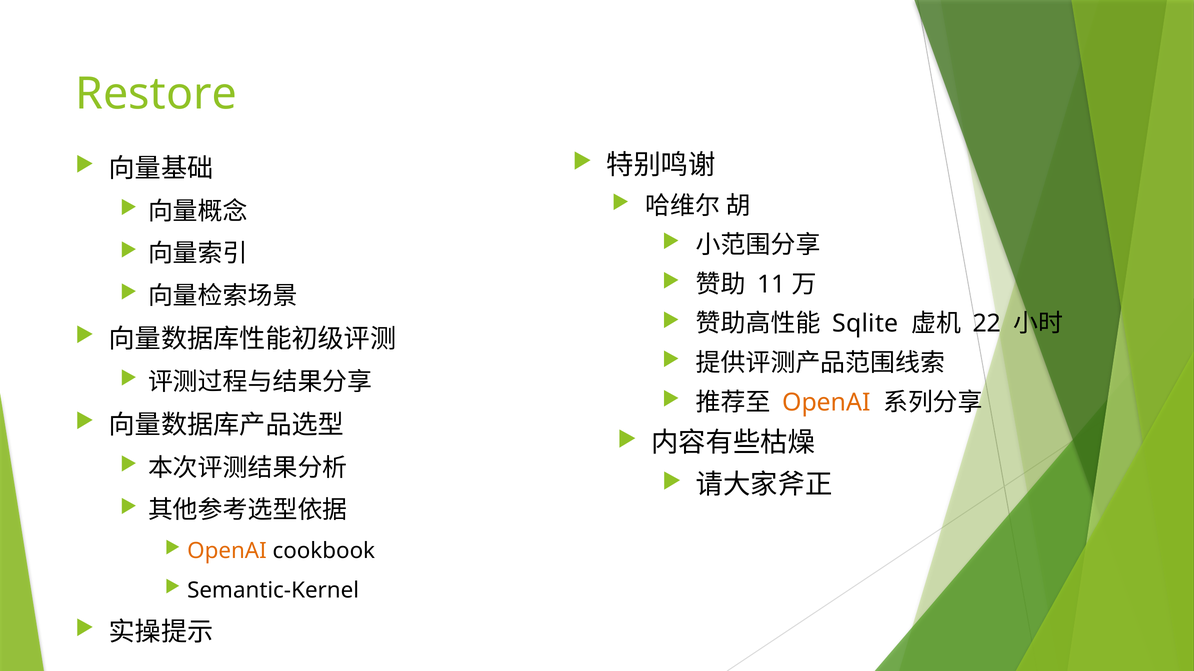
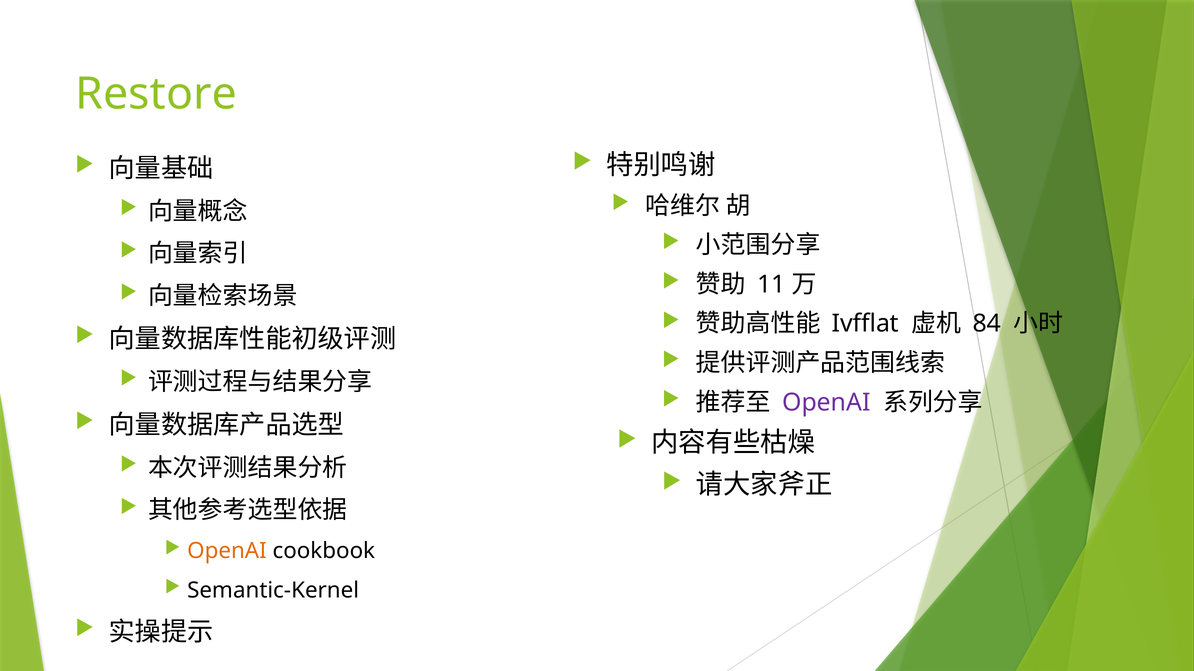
Sqlite: Sqlite -> Ivfflat (865, 324)
22: 22 -> 84 (987, 324)
OpenAI colour: orange -> purple (826, 403)
